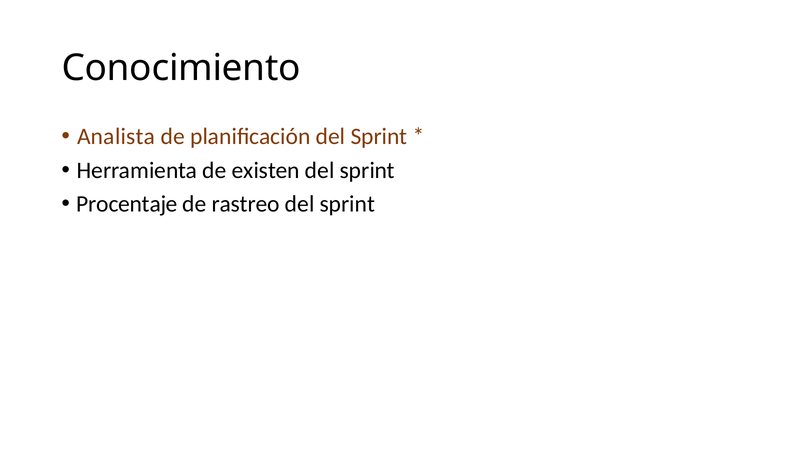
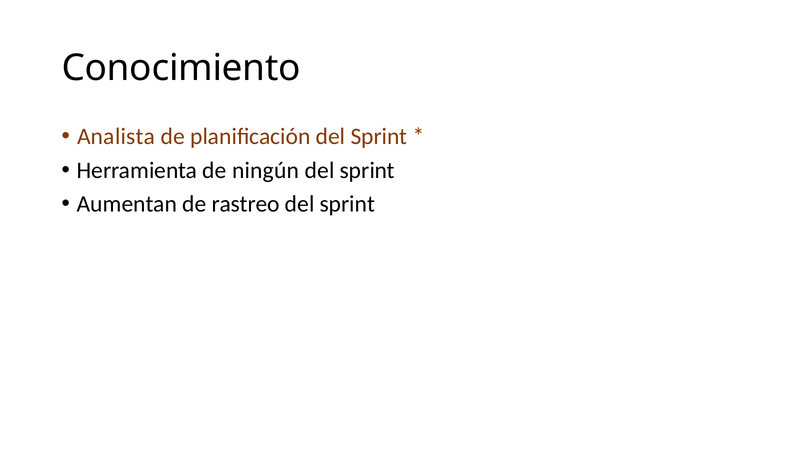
existen: existen -> ningún (266, 170)
Procentaje: Procentaje -> Aumentan (127, 204)
